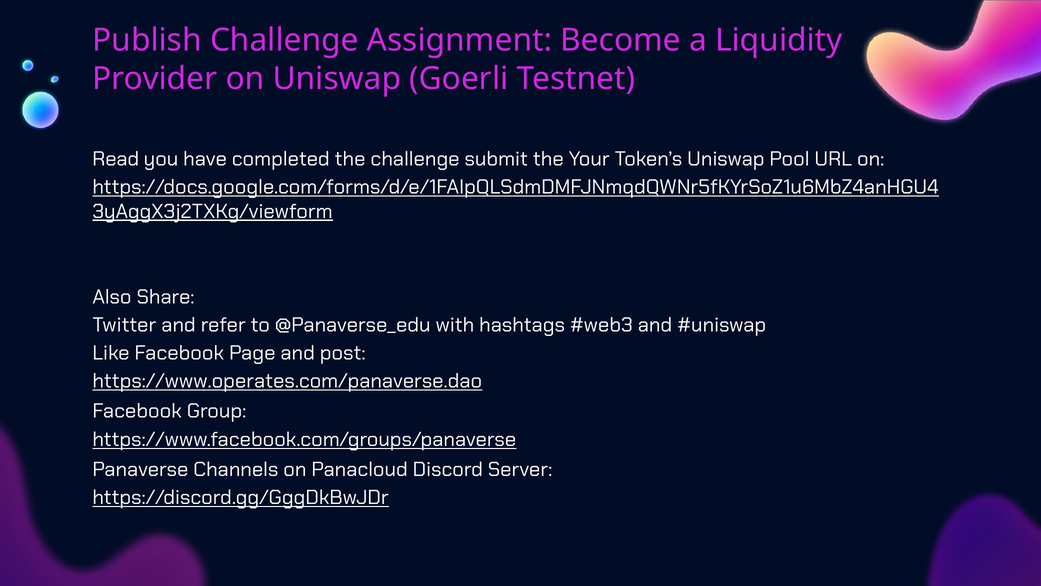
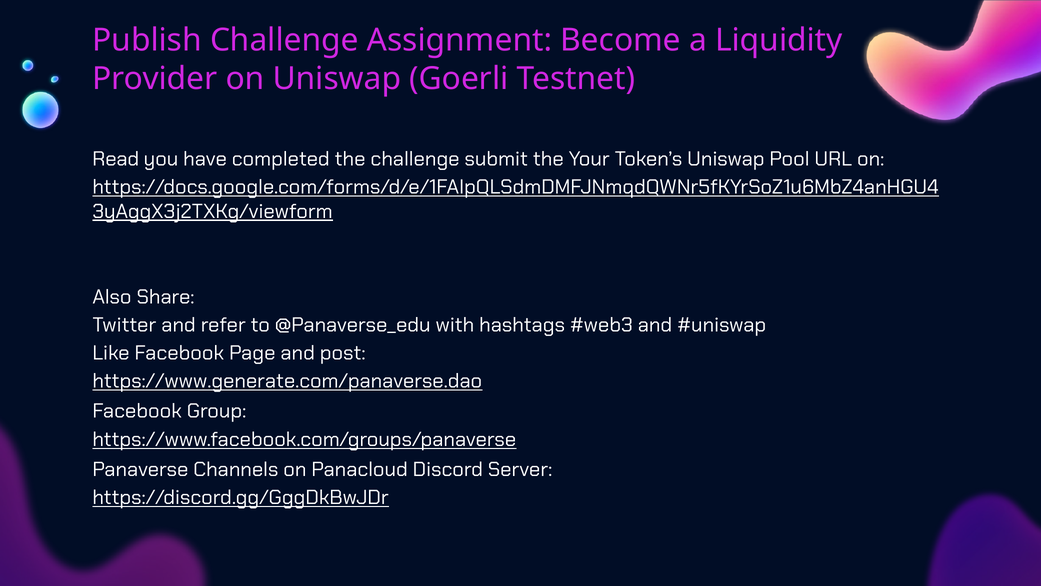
https://www.operates.com/panaverse.dao: https://www.operates.com/panaverse.dao -> https://www.generate.com/panaverse.dao (287, 381)
